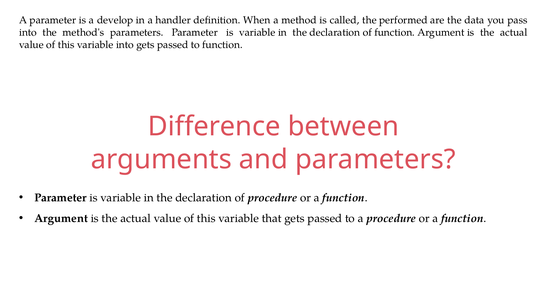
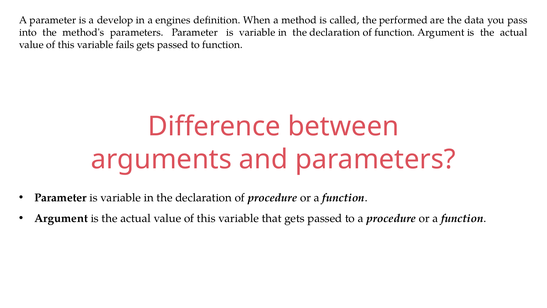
handler: handler -> engines (173, 20)
variable into: into -> fails (125, 45)
